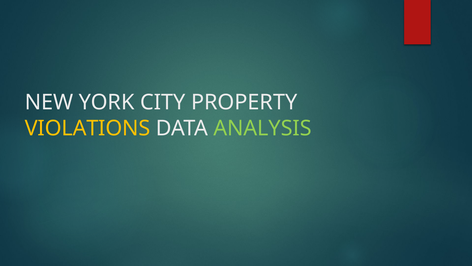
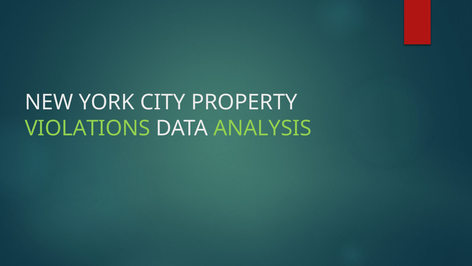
VIOLATIONS colour: yellow -> light green (88, 128)
